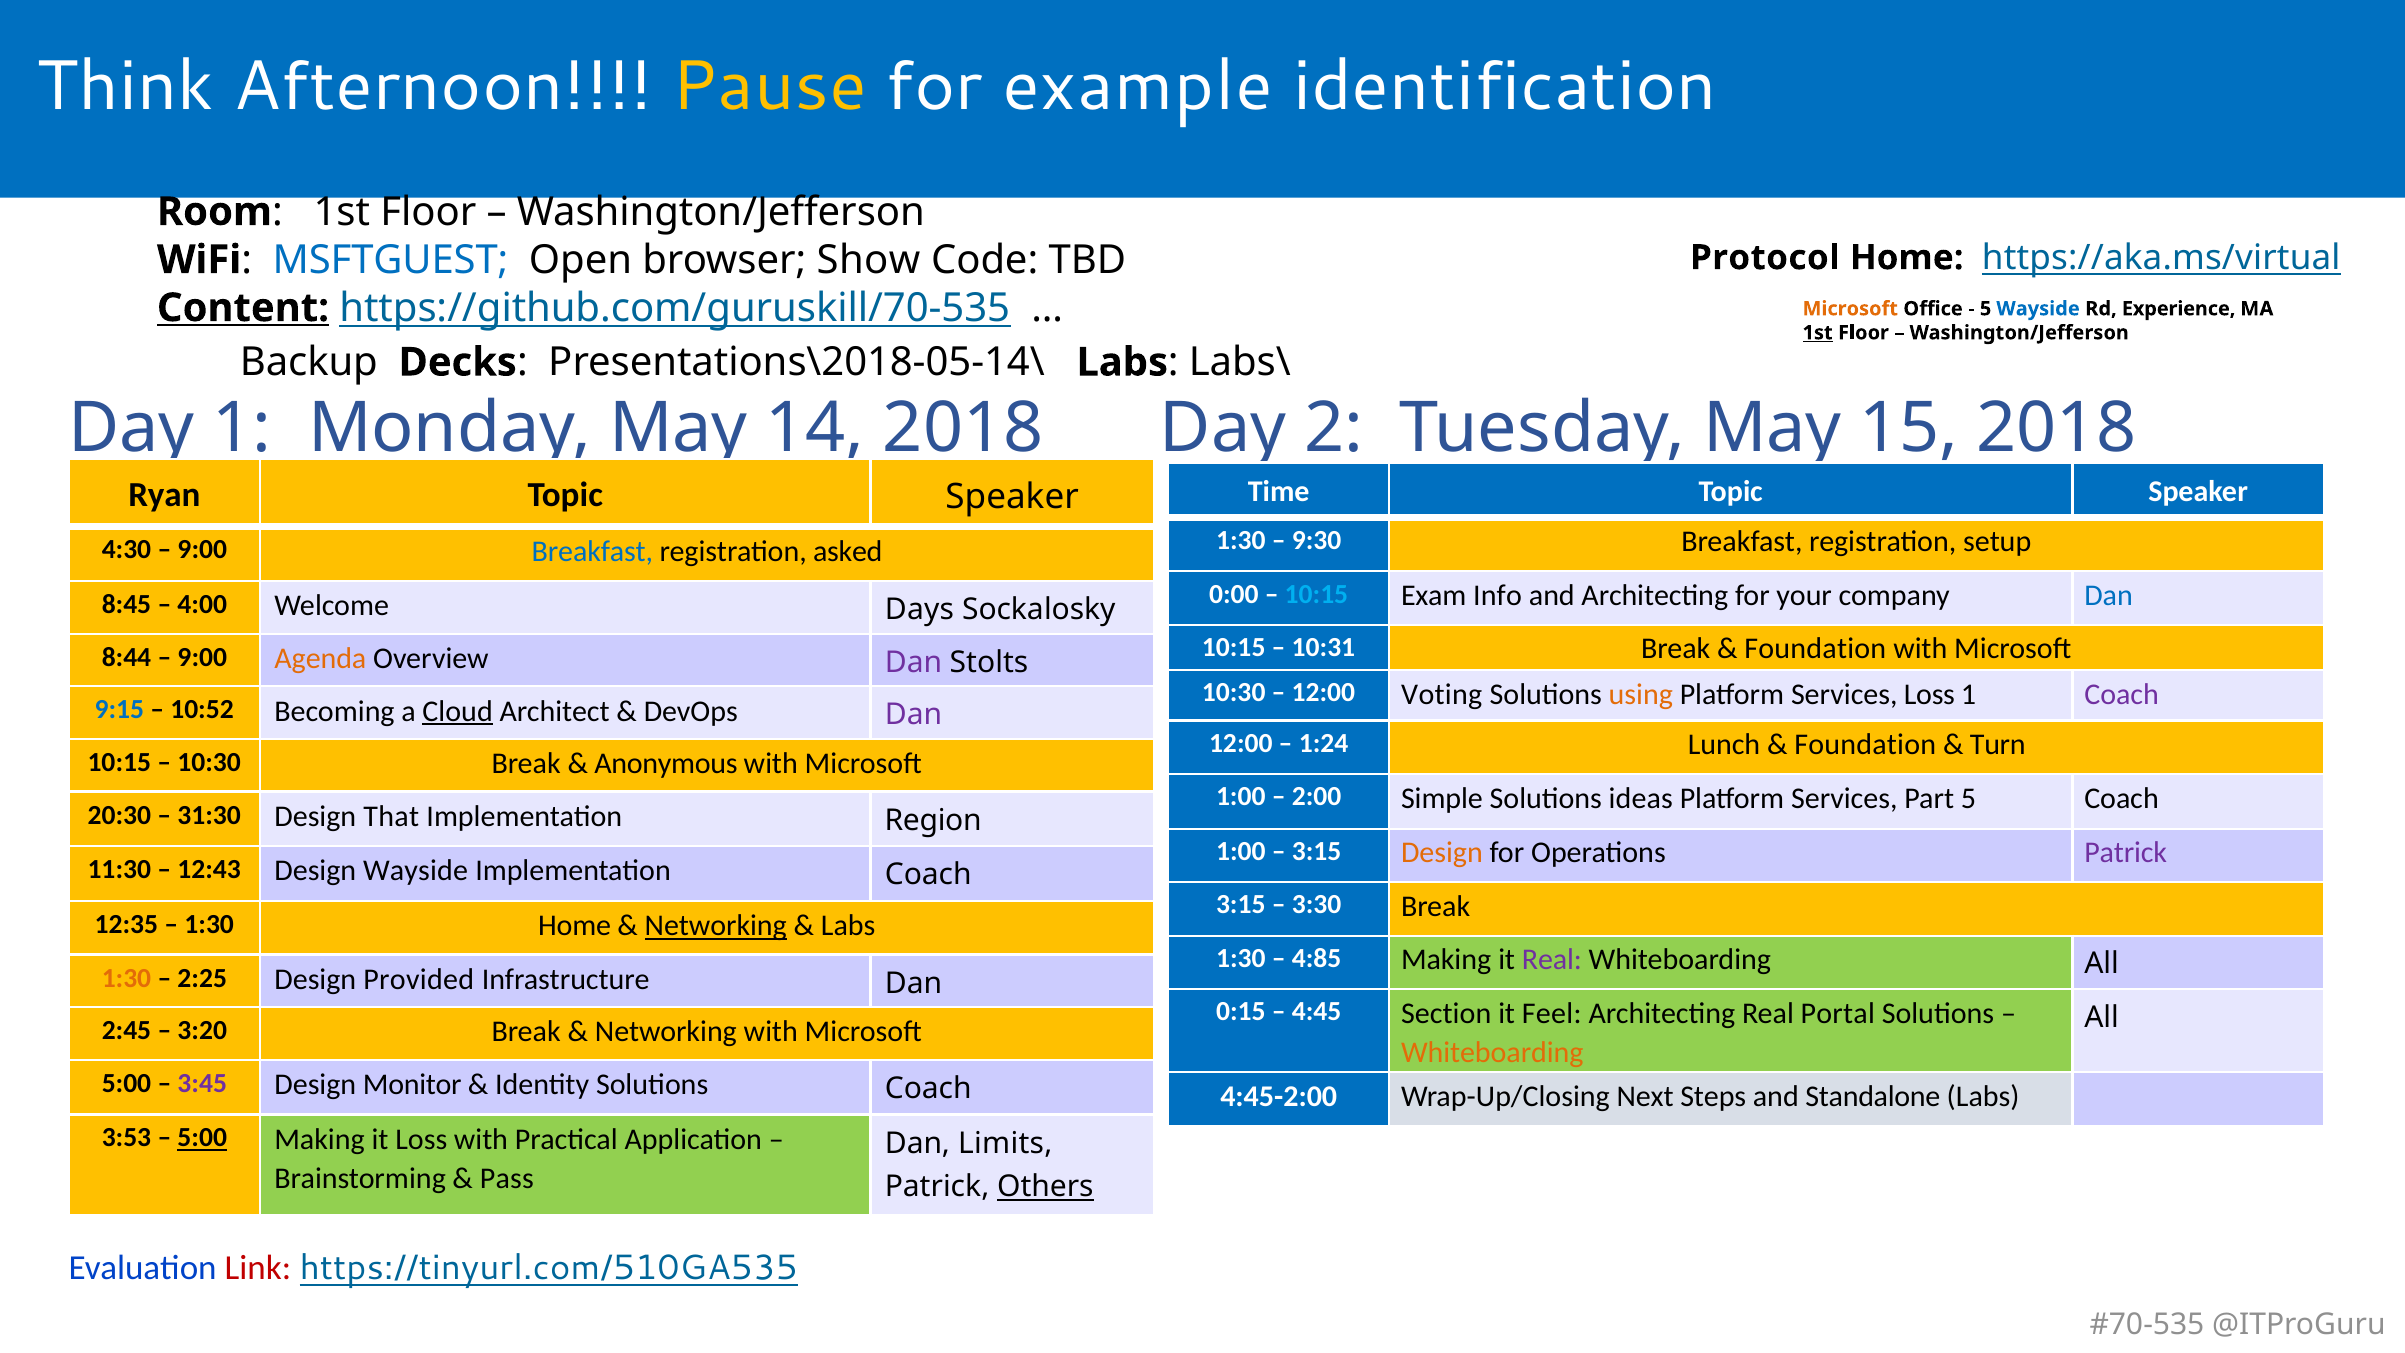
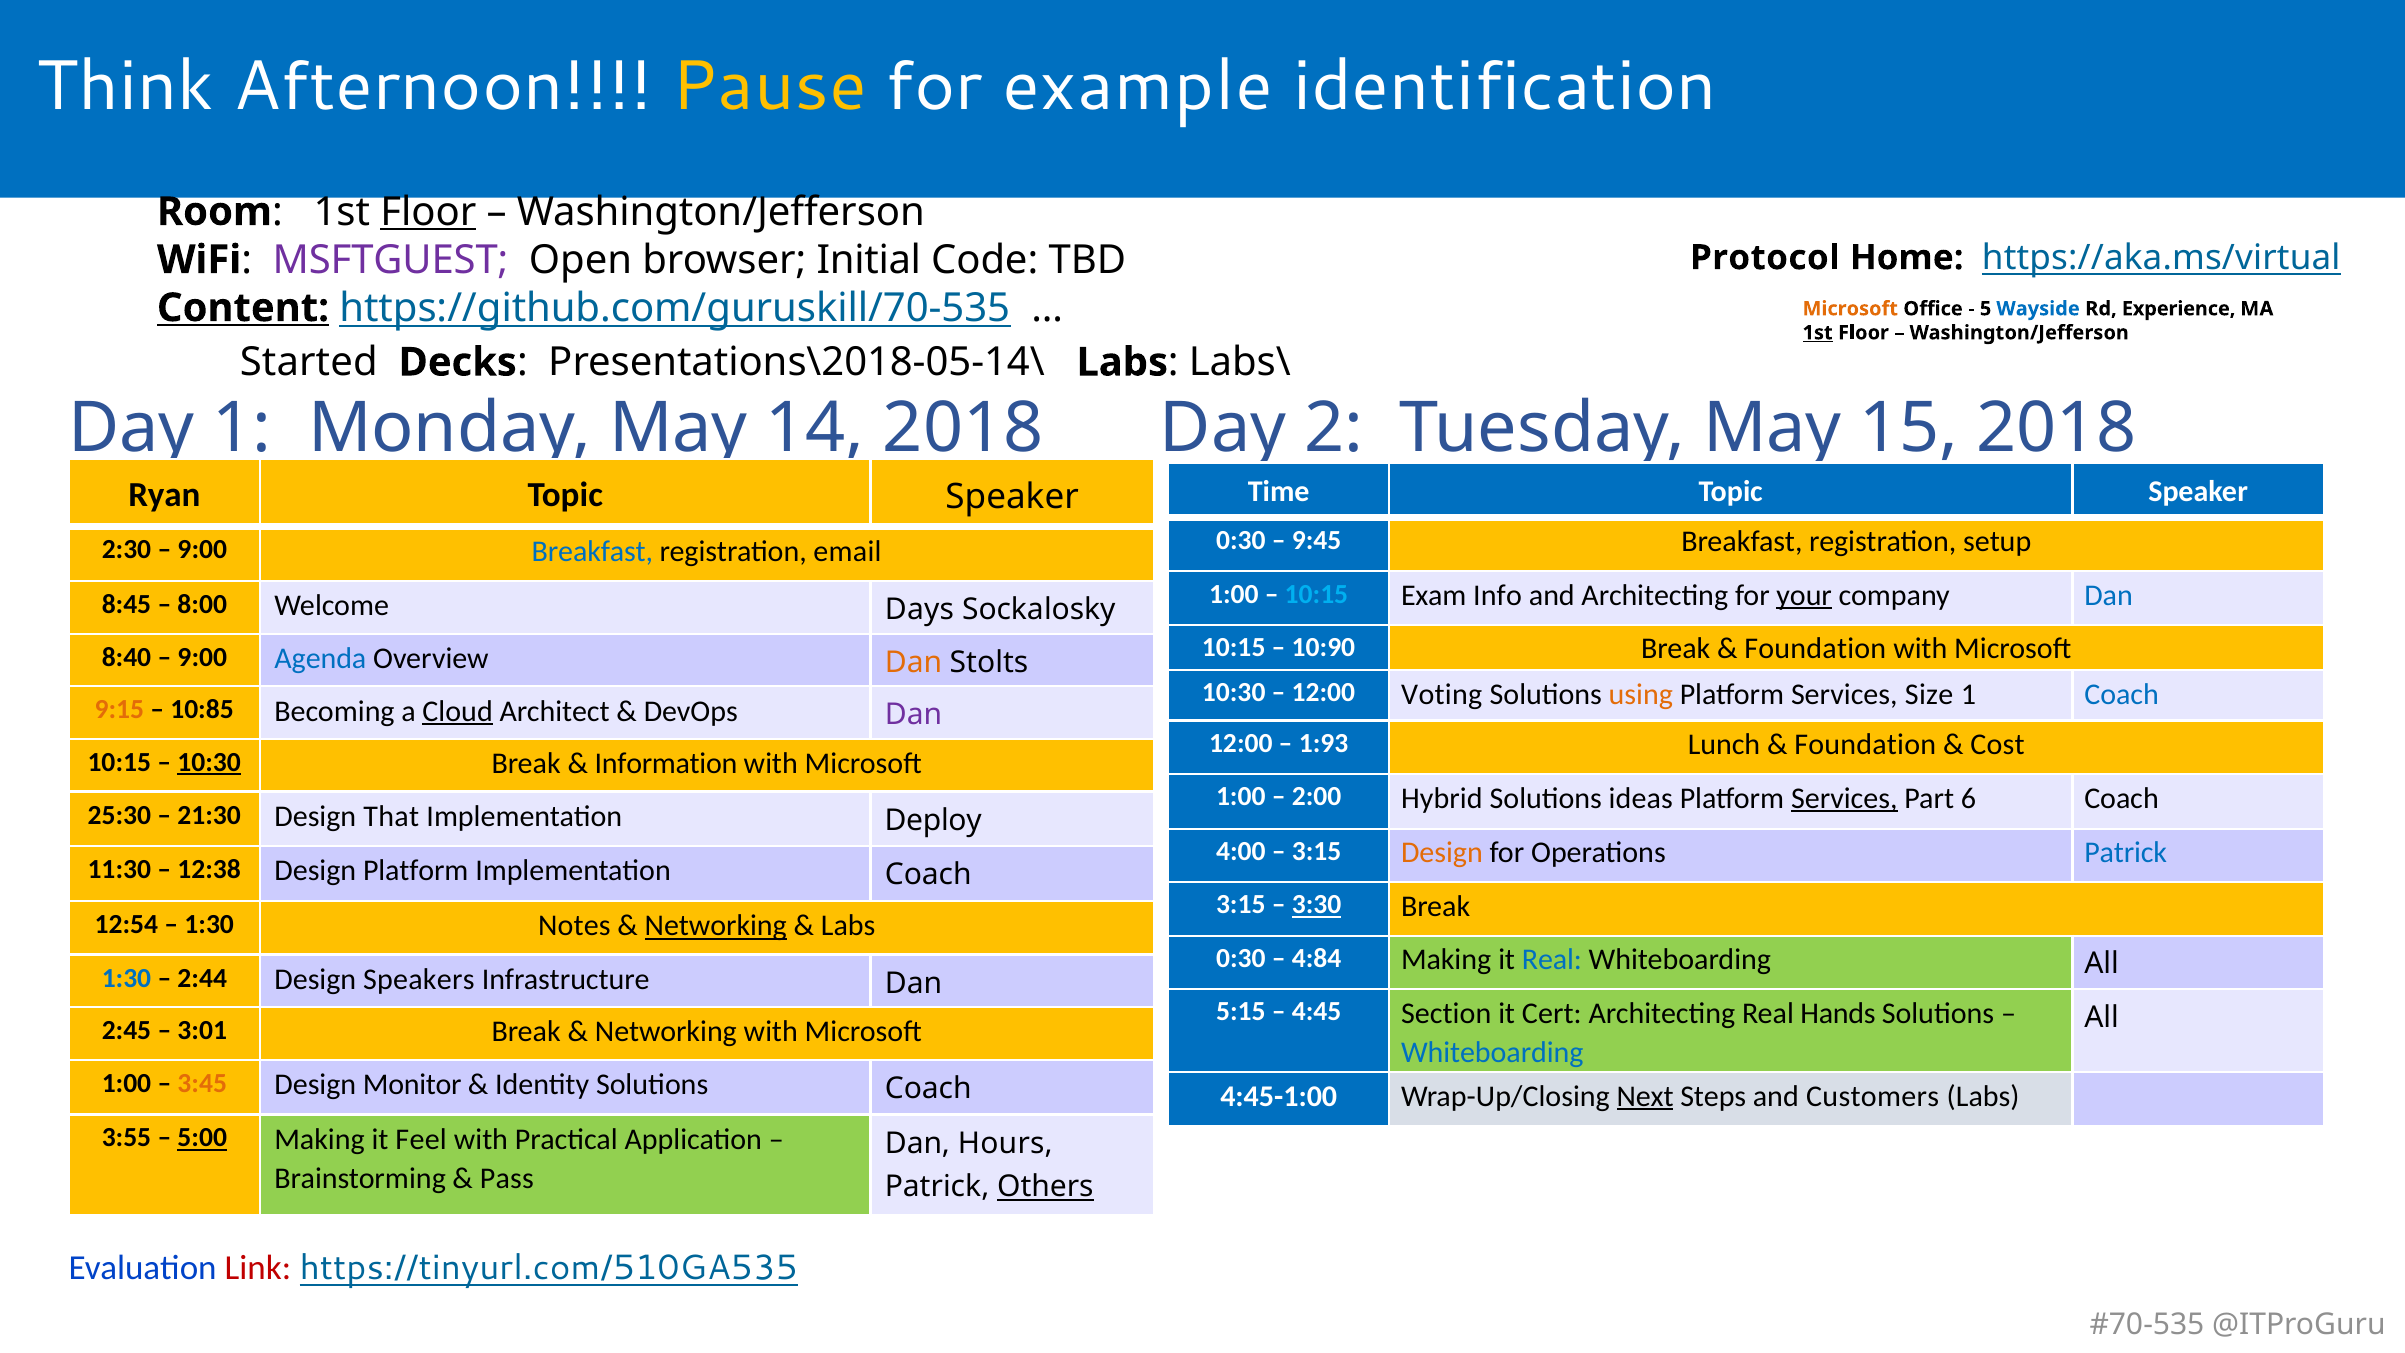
Floor underline: none -> present (428, 212)
MSFTGUEST colour: blue -> purple (390, 260)
Show: Show -> Initial (869, 260)
Backup: Backup -> Started (309, 362)
1:30: 1:30 -> 0:30 (1241, 540)
9:30: 9:30 -> 9:45 (1317, 540)
4:30: 4:30 -> 2:30 (126, 550)
asked: asked -> email (848, 551)
0:00: 0:00 -> 1:00 (1234, 594)
your underline: none -> present (1804, 595)
4:00: 4:00 -> 8:00 (202, 604)
10:31: 10:31 -> 10:90 (1323, 647)
8:44: 8:44 -> 8:40 (126, 657)
Agenda colour: orange -> blue (320, 658)
Dan colour: purple -> orange (914, 662)
Services Loss: Loss -> Size (1929, 694)
Coach colour: purple -> blue (2122, 694)
9:15 colour: blue -> orange (119, 710)
10:52: 10:52 -> 10:85 (202, 710)
1:24: 1:24 -> 1:93 (1324, 743)
Turn: Turn -> Cost (1998, 745)
10:30 underline: none -> present (209, 762)
Anonymous: Anonymous -> Information (666, 764)
Simple: Simple -> Hybrid (1442, 798)
Services underline: none -> present (1844, 798)
Part 5: 5 -> 6 (1968, 798)
20:30: 20:30 -> 25:30 (119, 815)
31:30: 31:30 -> 21:30 (209, 815)
Region: Region -> Deploy (933, 820)
1:00: 1:00 -> 4:00 (1241, 851)
Patrick colour: purple -> blue (2126, 853)
12:43: 12:43 -> 12:38 (209, 869)
Design Wayside: Wayside -> Platform (416, 871)
3:30 underline: none -> present (1317, 905)
12:35: 12:35 -> 12:54 (126, 924)
1:30 Home: Home -> Notes (574, 926)
1:30: 1:30 -> 0:30 (1241, 958)
4:85: 4:85 -> 4:84 (1317, 958)
Real colour: purple -> blue (1552, 960)
1:30 colour: orange -> blue (126, 978)
2:25: 2:25 -> 2:44 (202, 978)
Provided: Provided -> Speakers (419, 979)
0:15: 0:15 -> 5:15 (1241, 1012)
Feel: Feel -> Cert (1552, 1013)
Portal: Portal -> Hands (1838, 1013)
3:20: 3:20 -> 3:01 (202, 1030)
Whiteboarding colour: orange -> blue (1492, 1052)
5:00: 5:00 -> 1:00 (126, 1083)
3:45 colour: purple -> orange (202, 1083)
4:45-2:00: 4:45-2:00 -> 4:45-1:00 (1279, 1096)
Next underline: none -> present (1645, 1096)
Standalone: Standalone -> Customers (1873, 1096)
3:53: 3:53 -> 3:55 (126, 1138)
it Loss: Loss -> Feel (421, 1139)
Limits: Limits -> Hours (1005, 1143)
